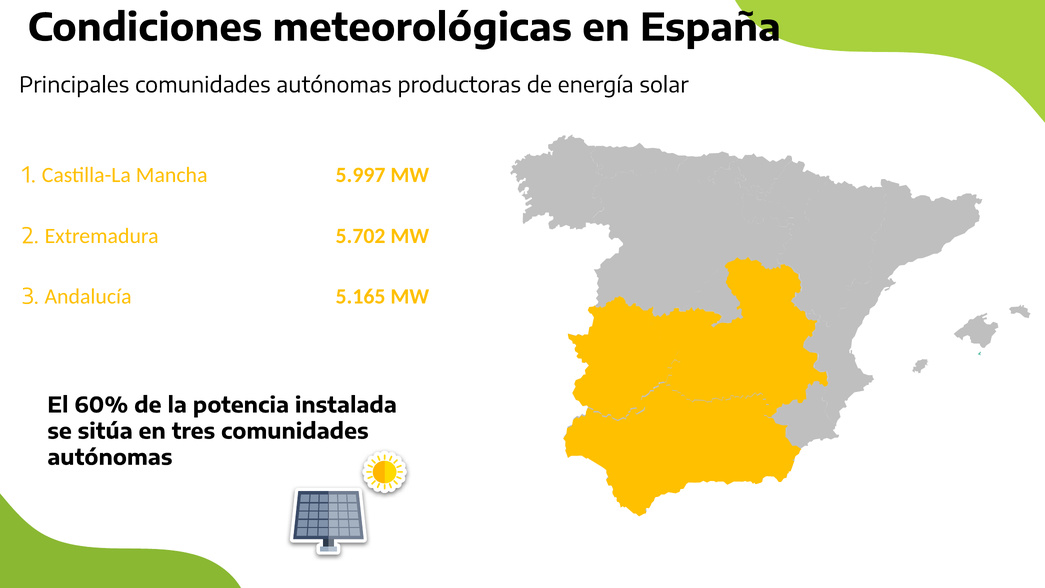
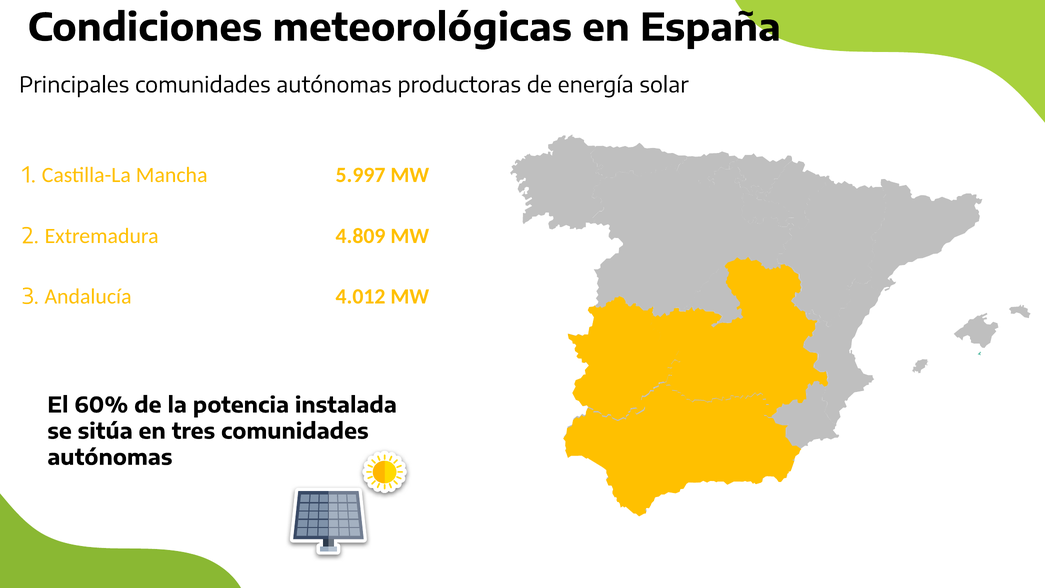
5.702: 5.702 -> 4.809 (361, 236)
5.165: 5.165 -> 4.012 (361, 297)
